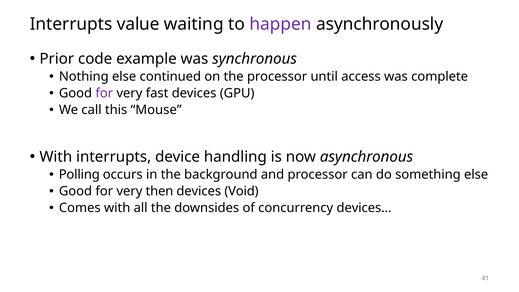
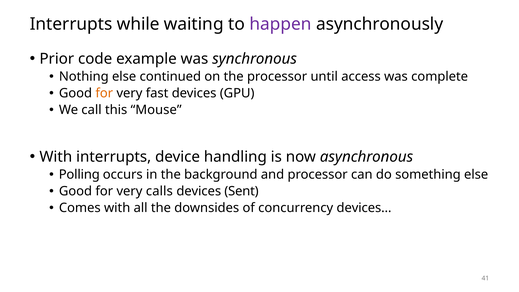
value: value -> while (138, 24)
for colour: purple -> orange (104, 93)
then: then -> calls (159, 191)
Void: Void -> Sent (241, 191)
